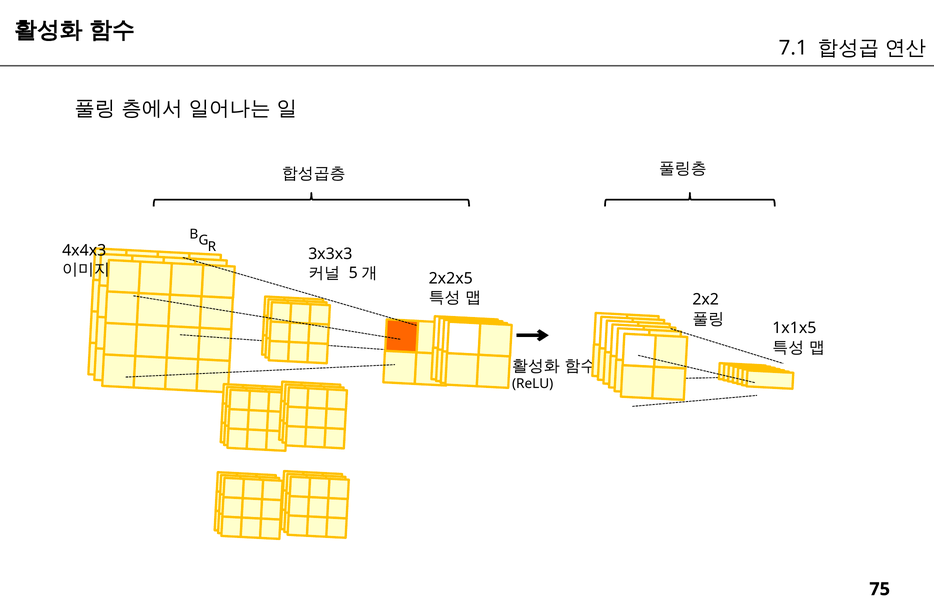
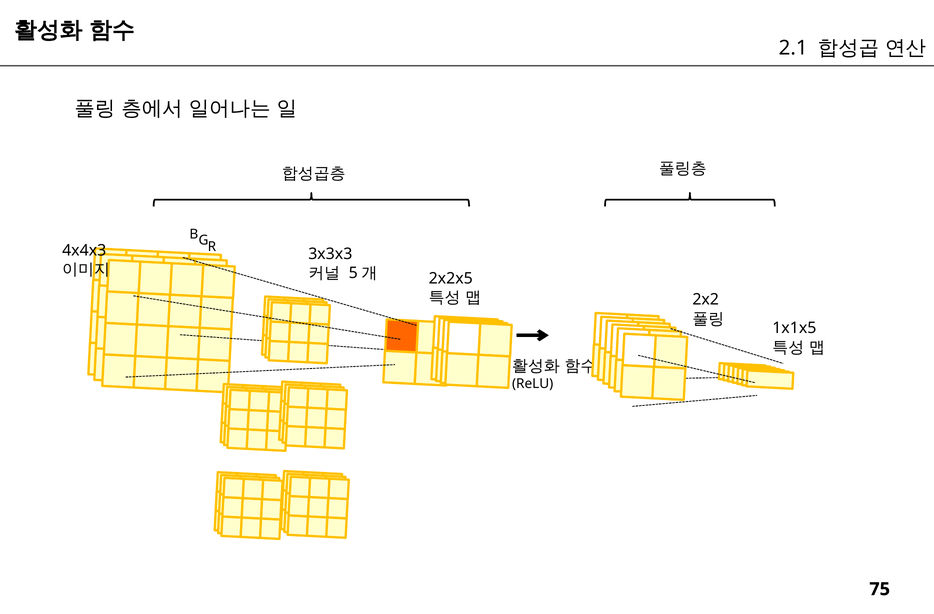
7.1: 7.1 -> 2.1 (793, 48)
